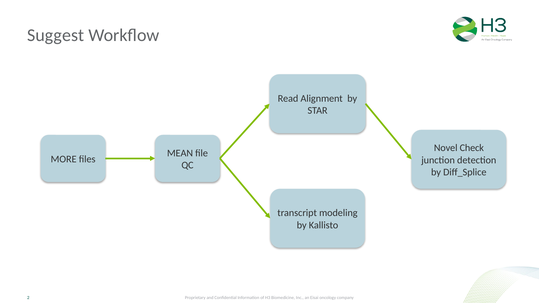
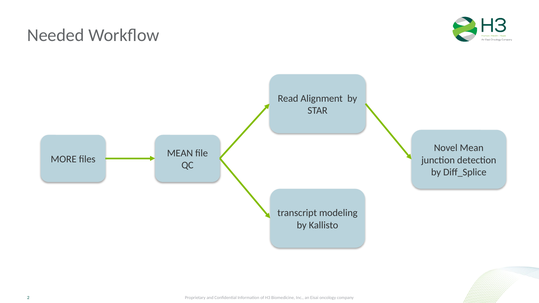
Suggest: Suggest -> Needed (56, 35)
Novel Check: Check -> Mean (472, 148)
